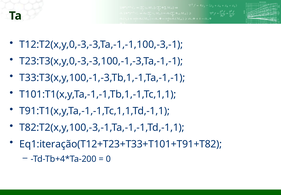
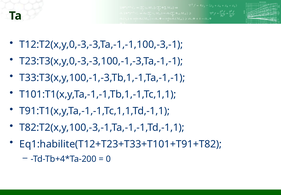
Eq1:iteração(T12+T23+T33+T101+T91+T82: Eq1:iteração(T12+T23+T33+T101+T91+T82 -> Eq1:habilite(T12+T23+T33+T101+T91+T82 (121, 144)
